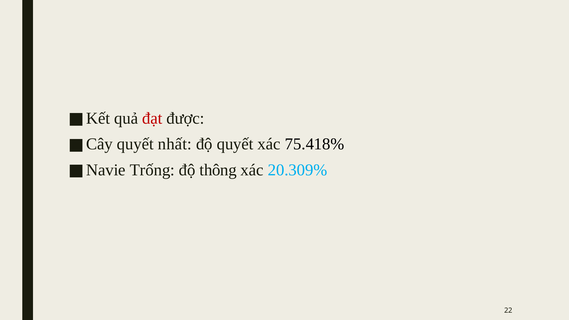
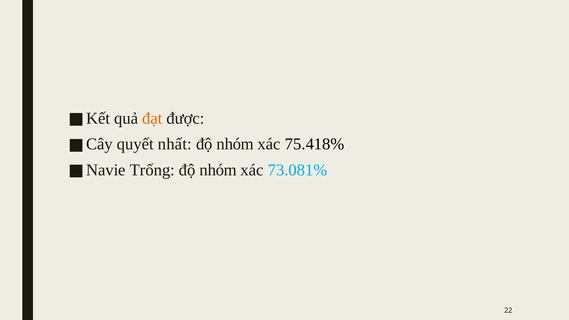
đạt colour: red -> orange (152, 118)
quyết: quyết -> nhóm (235, 144)
thông: thông -> nhóm (218, 170)
20.309%: 20.309% -> 73.081% (298, 170)
